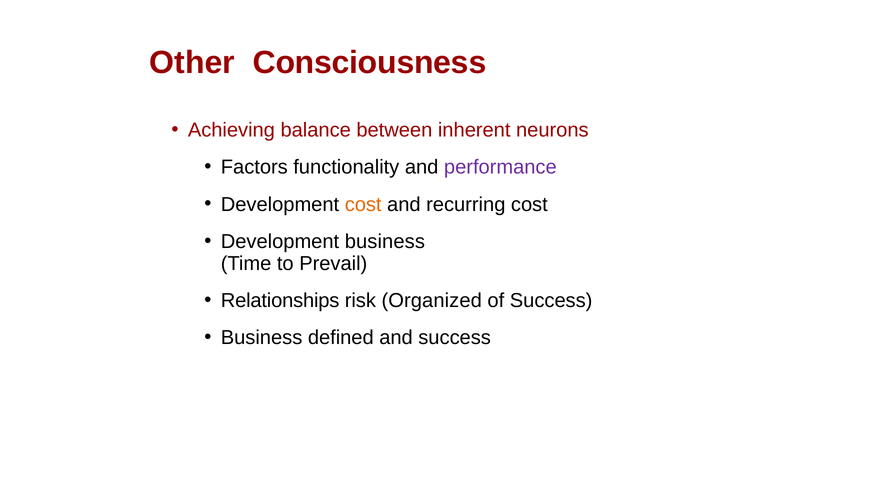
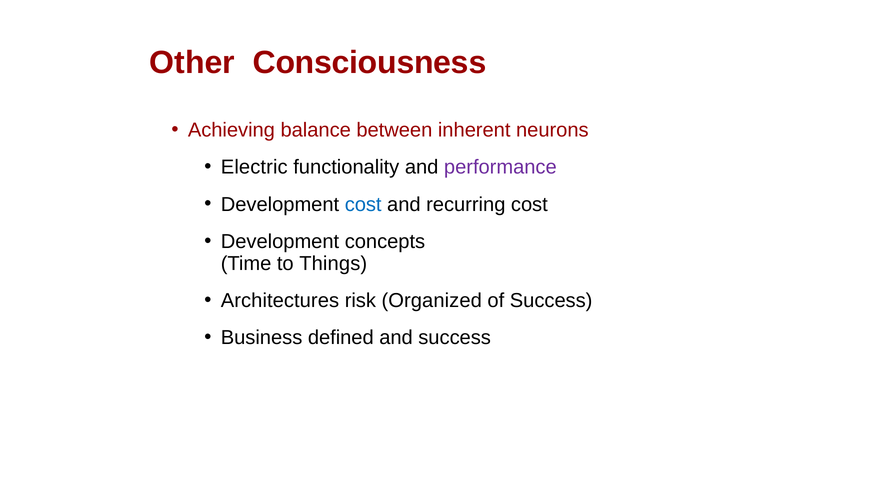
Factors: Factors -> Electric (254, 167)
cost colour: orange -> blue (363, 204)
Development business: business -> concepts (385, 241)
Prevail: Prevail -> Things (333, 263)
Relationships: Relationships -> Architectures (280, 300)
